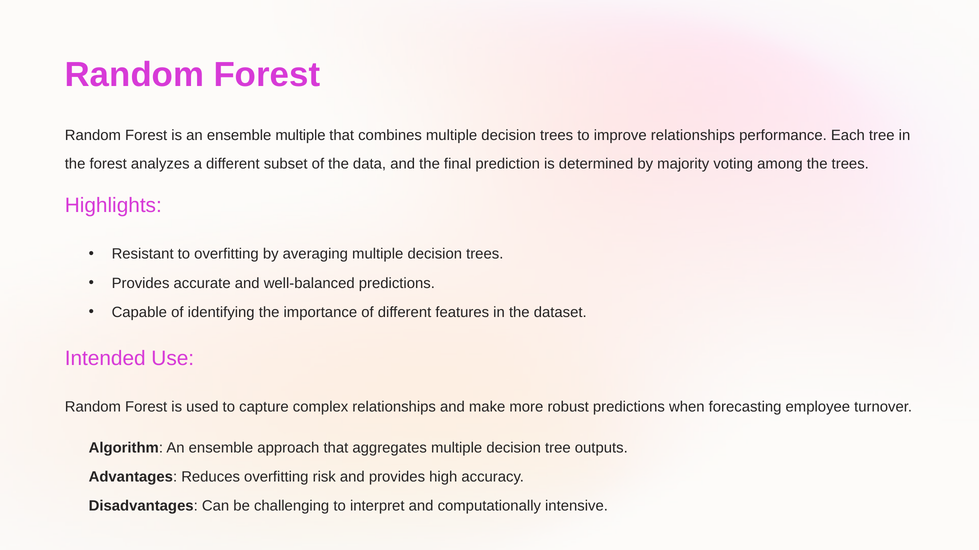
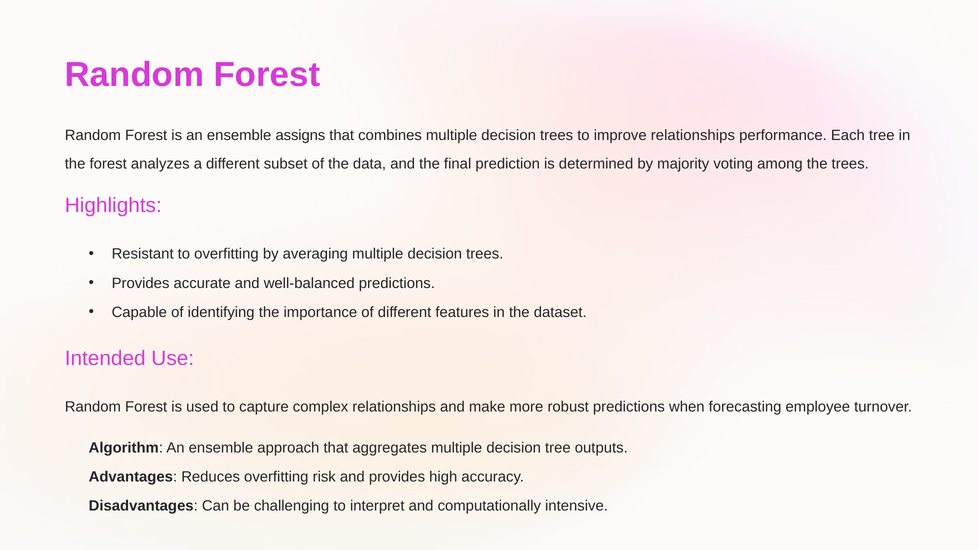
ensemble multiple: multiple -> assigns (300, 135)
